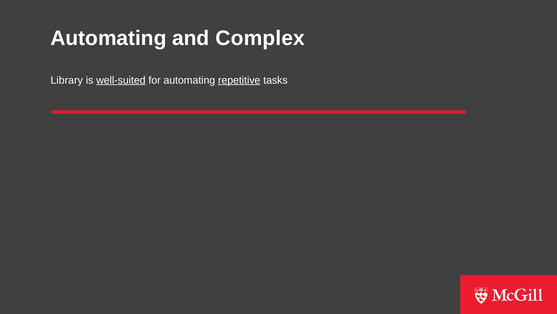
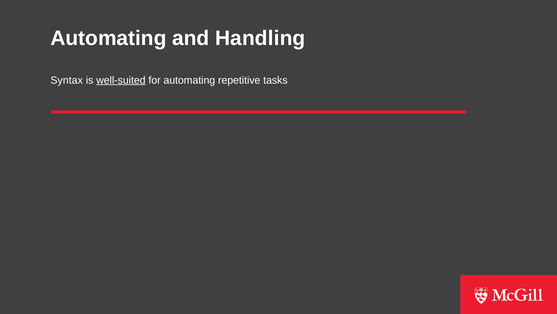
Complex: Complex -> Handling (260, 38)
Library: Library -> Syntax (67, 80)
repetitive underline: present -> none (239, 80)
